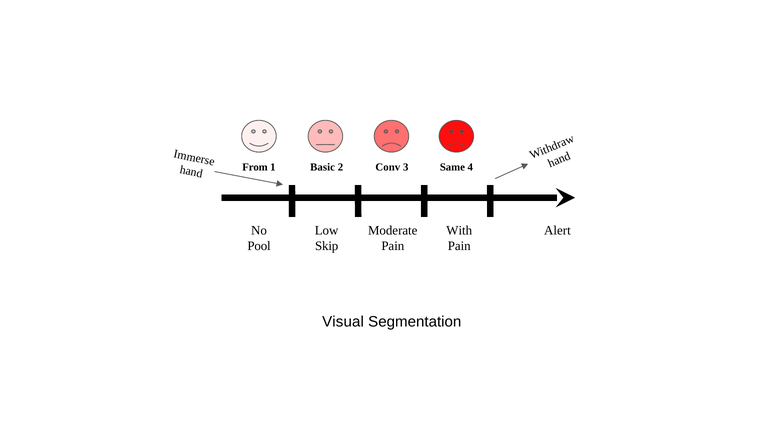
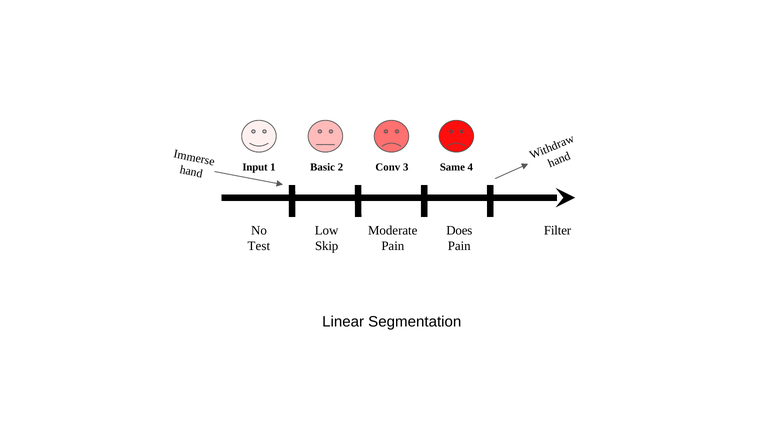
From: From -> Input (255, 167)
With: With -> Does (459, 231)
Alert: Alert -> Filter (558, 231)
Pool: Pool -> Test (259, 246)
Visual: Visual -> Linear (343, 322)
